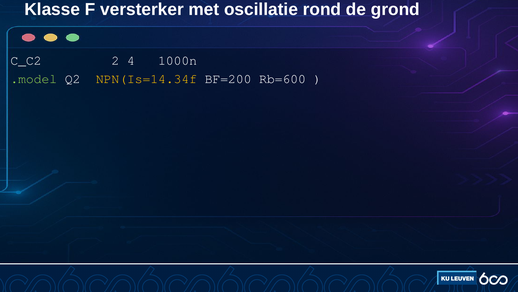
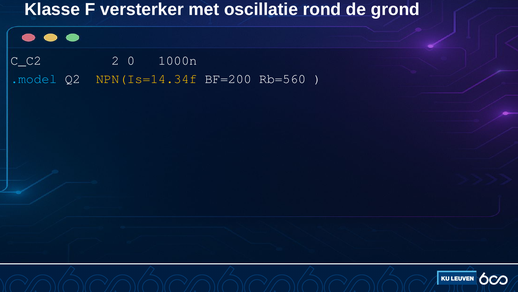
4: 4 -> 0 (131, 61)
.model colour: light green -> light blue (34, 79)
Rb=600: Rb=600 -> Rb=560 (282, 79)
